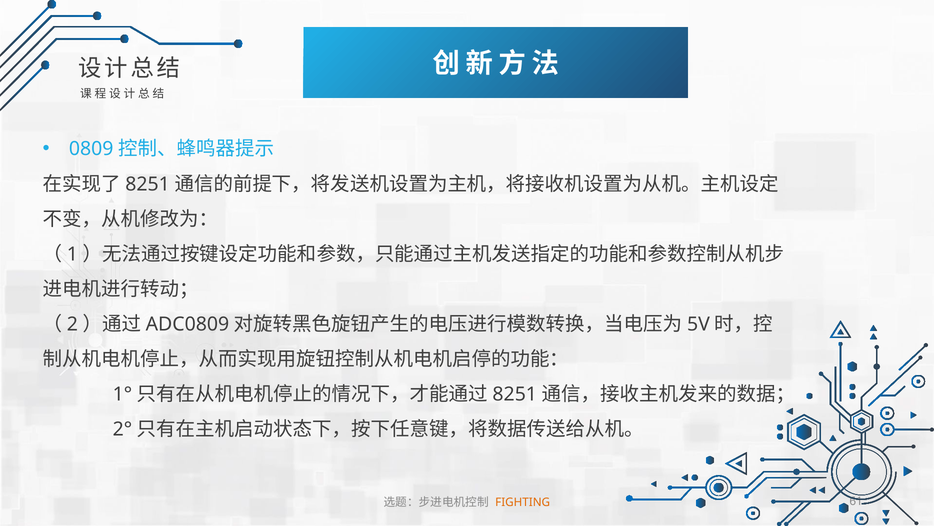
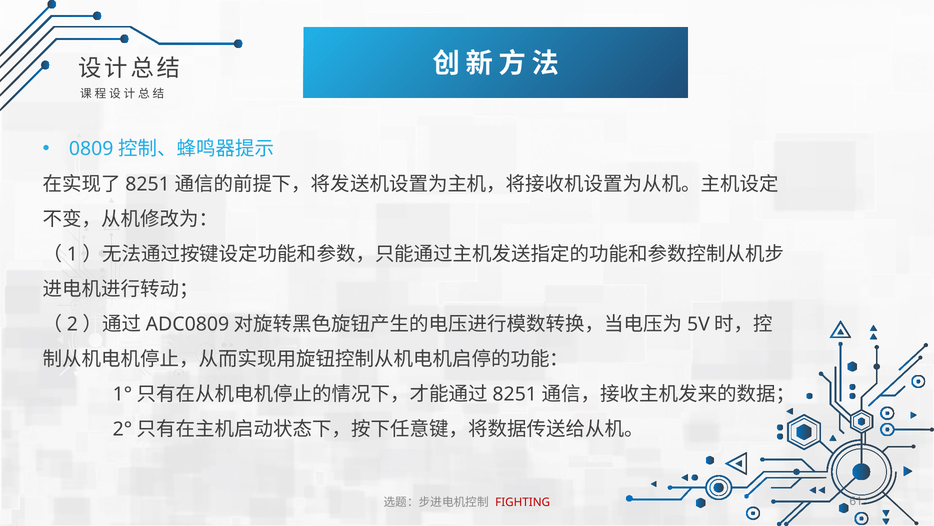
FIGHTING colour: orange -> red (523, 502)
